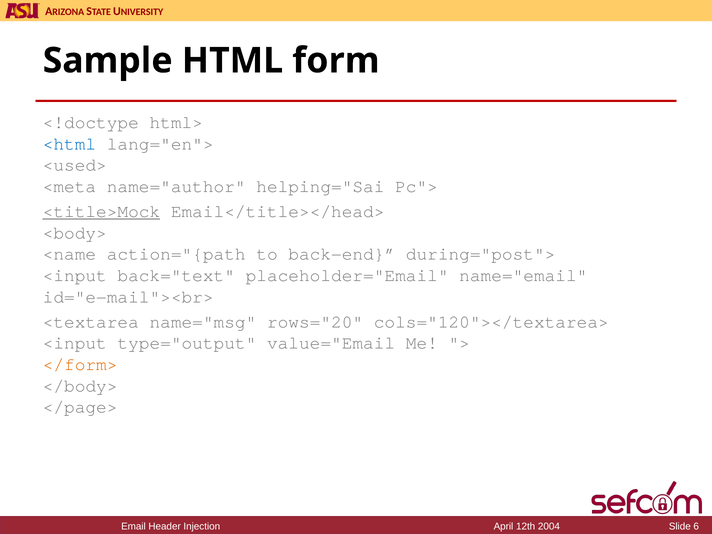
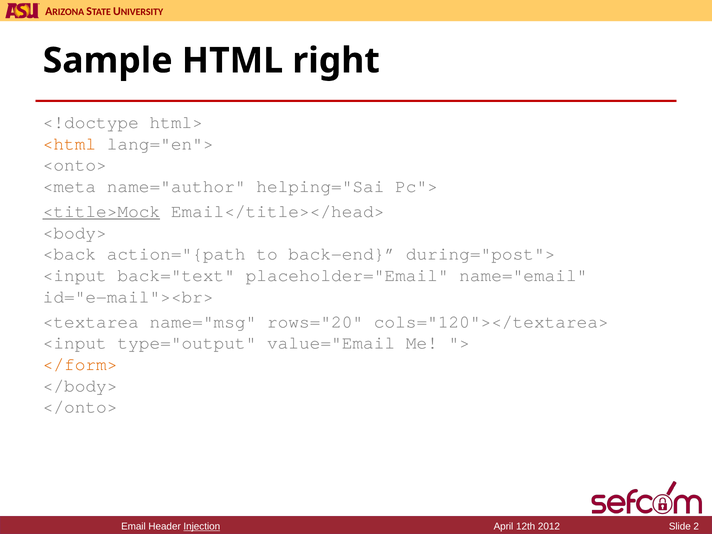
form: form -> right (336, 61)
<html colour: blue -> orange (69, 144)
<used>: <used> -> <onto> (75, 165)
<name: <name -> <back (69, 254)
</page>: </page> -> </onto> (80, 407)
Injection underline: none -> present (202, 526)
2004: 2004 -> 2012 (549, 526)
6: 6 -> 2 (696, 526)
